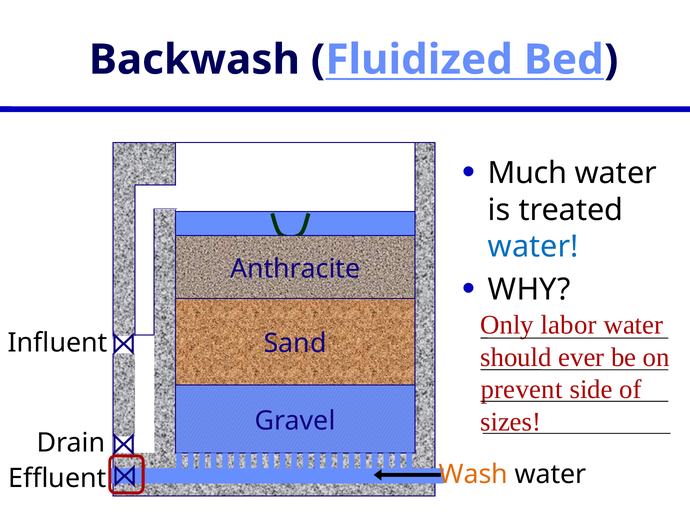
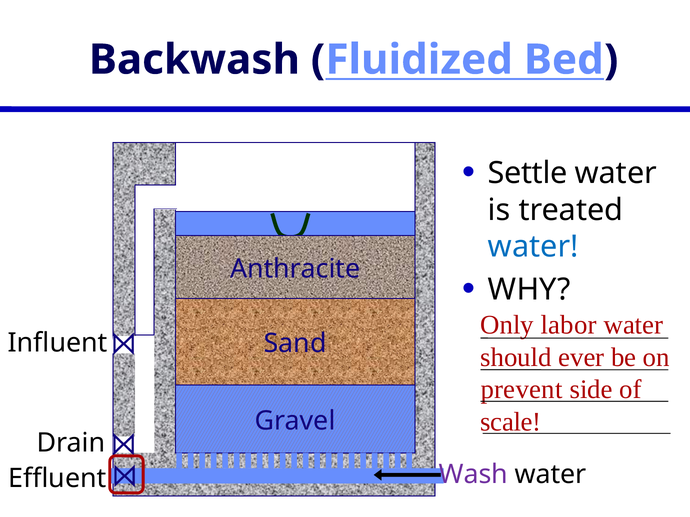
Much: Much -> Settle (528, 173)
sizes: sizes -> scale (511, 422)
Wash colour: orange -> purple (473, 475)
